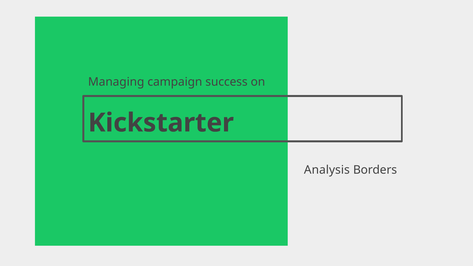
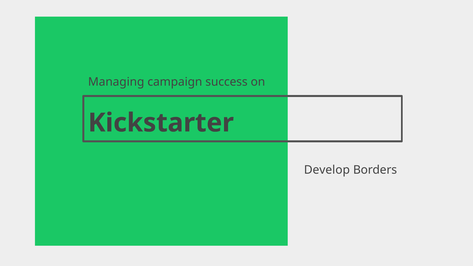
Analysis: Analysis -> Develop (327, 170)
